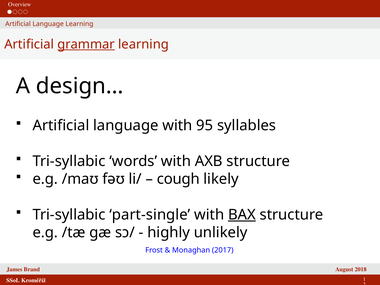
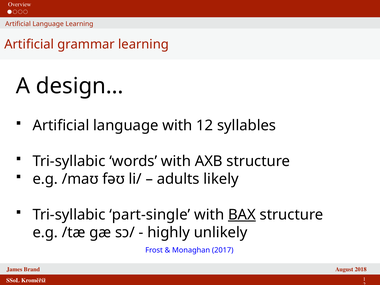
grammar underline: present -> none (86, 44)
95: 95 -> 12 (205, 126)
cough: cough -> adults (178, 179)
